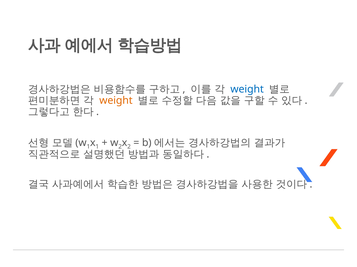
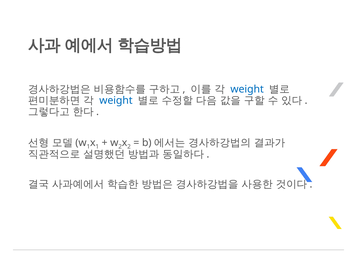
weight colour: orange -> blue (116, 101)
